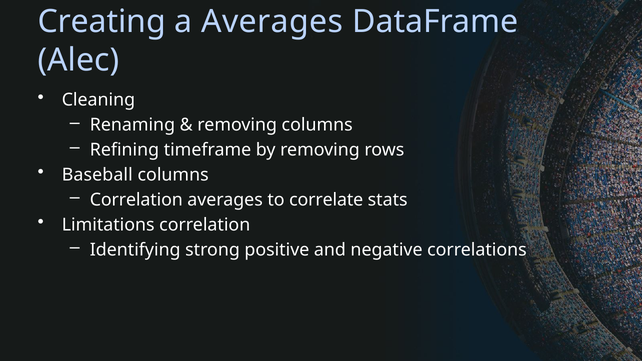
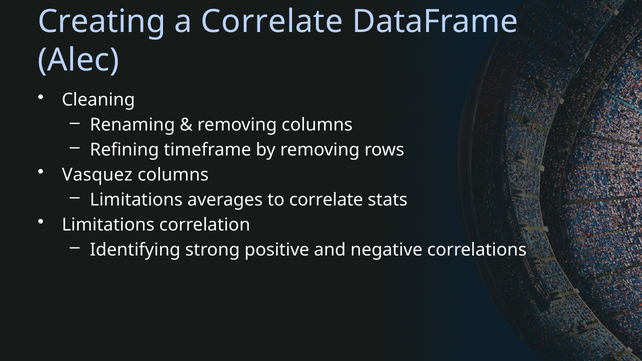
a Averages: Averages -> Correlate (272, 22)
Baseball: Baseball -> Vasquez (97, 175)
Correlation: Correlation -> Limitations (136, 200)
